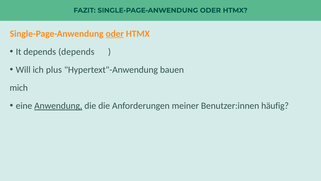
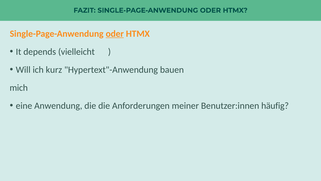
depends depends: depends -> vielleicht (76, 52)
plus: plus -> kurz (54, 70)
Anwendung underline: present -> none (58, 106)
